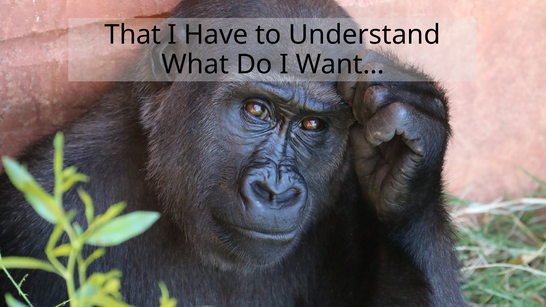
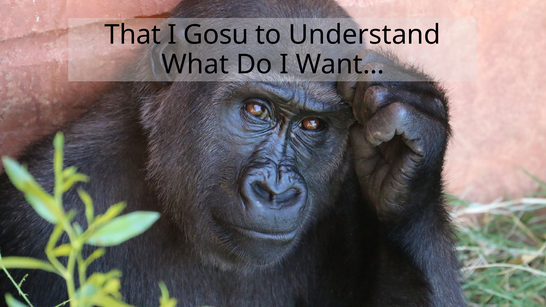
Have: Have -> Gosu (216, 35)
